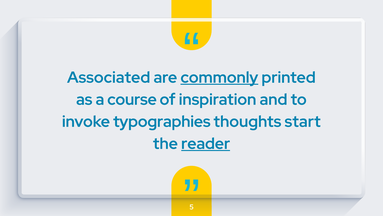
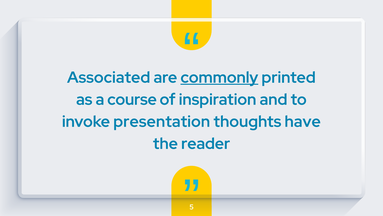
typographies: typographies -> presentation (162, 121)
start: start -> have (303, 121)
reader underline: present -> none (206, 143)
